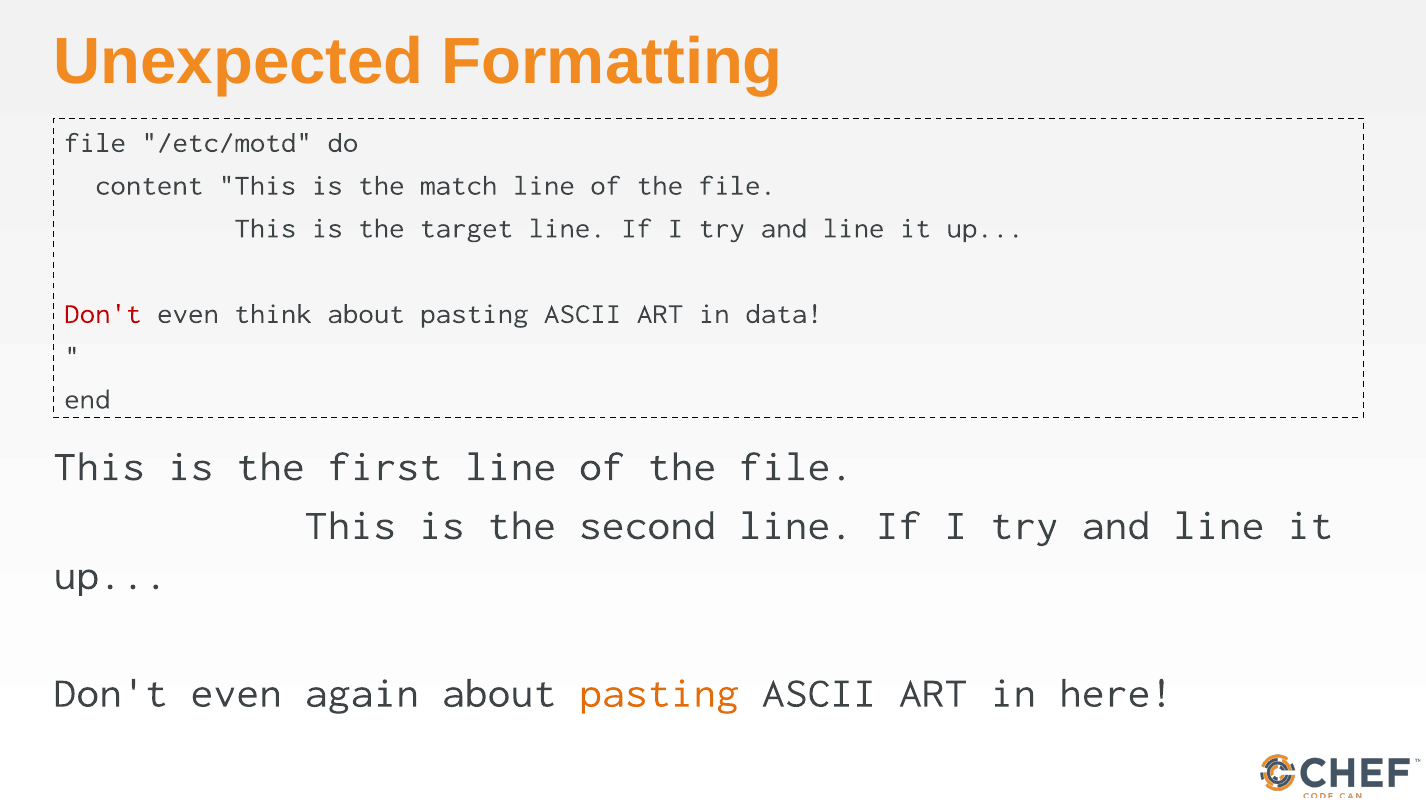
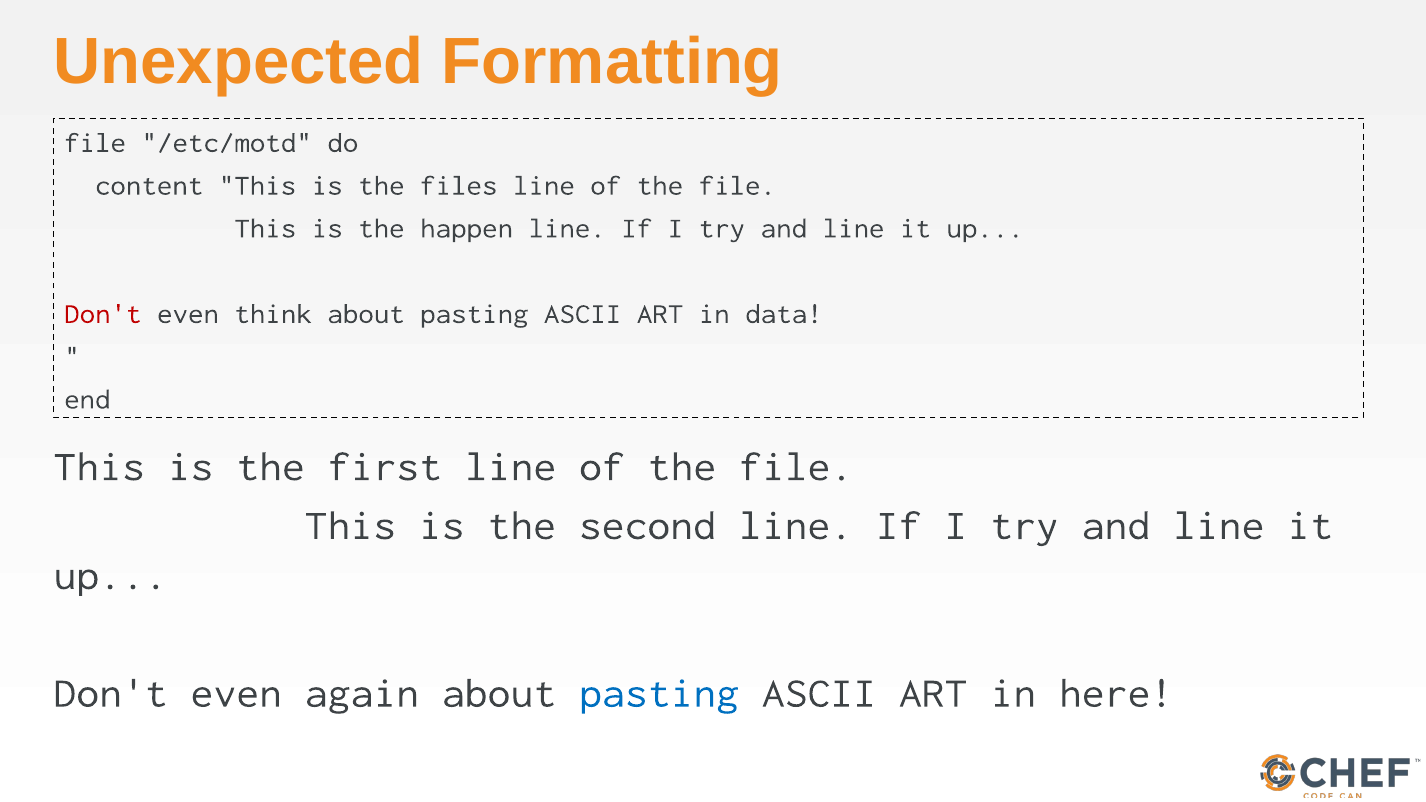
match: match -> files (459, 185)
target: target -> happen (467, 228)
pasting colour: orange -> blue (659, 693)
